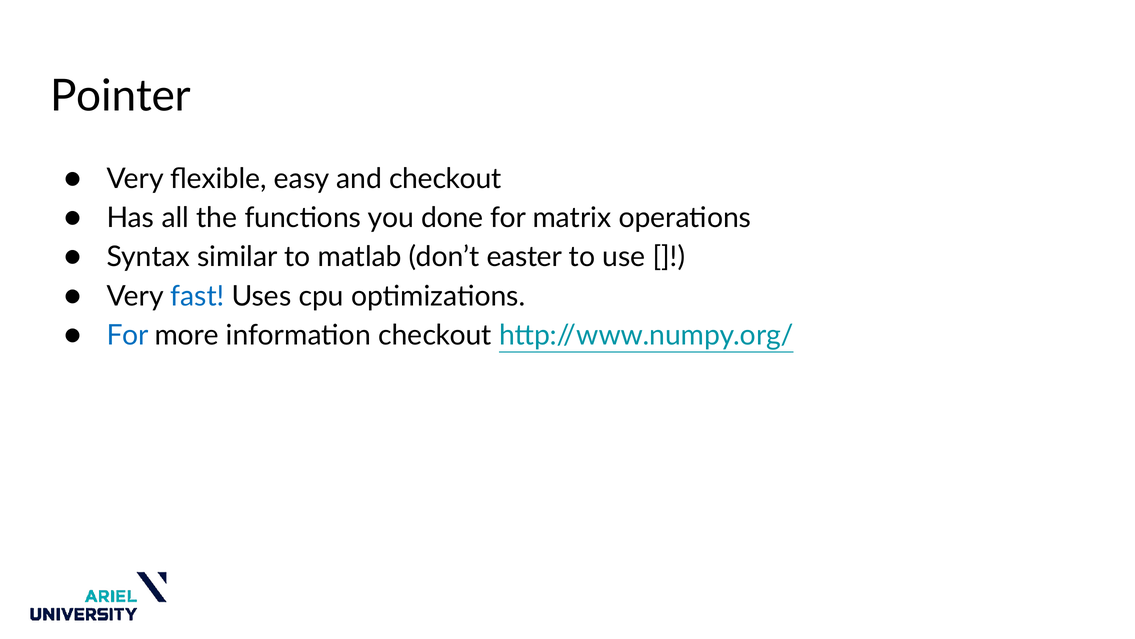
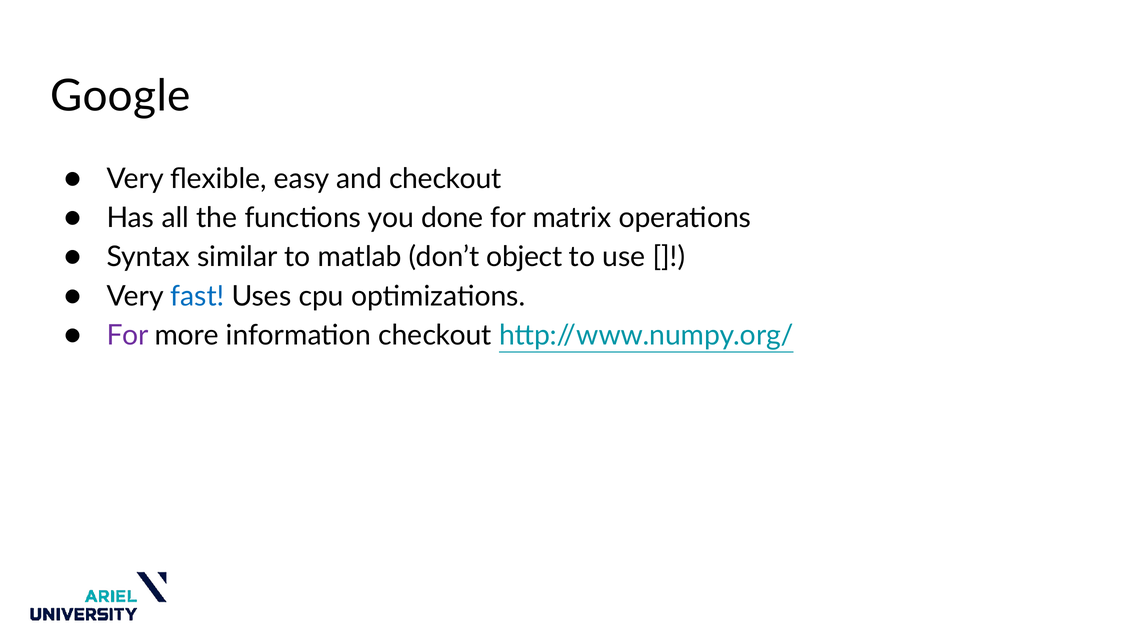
Pointer: Pointer -> Google (120, 96)
easter: easter -> object (524, 257)
For colour: blue -> purple (128, 335)
